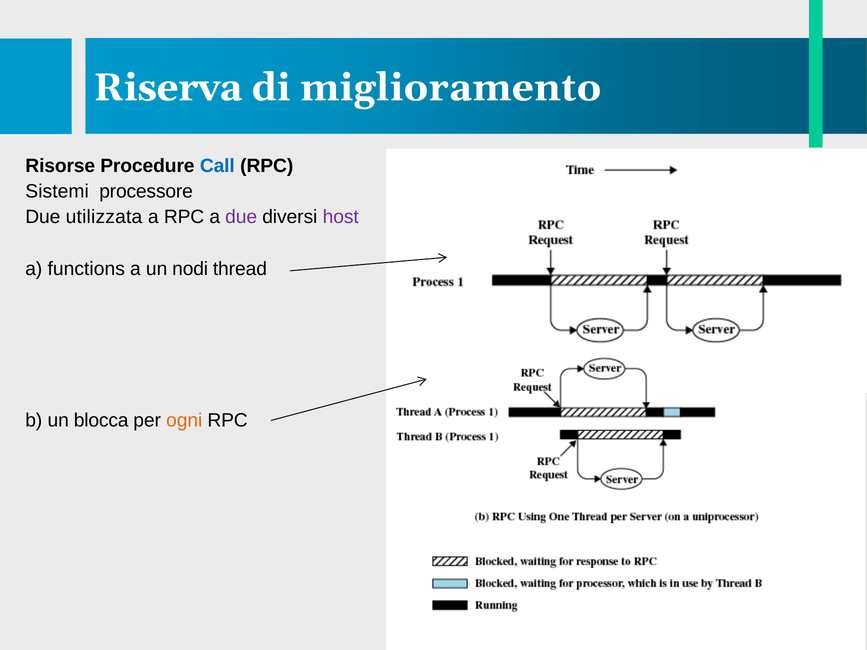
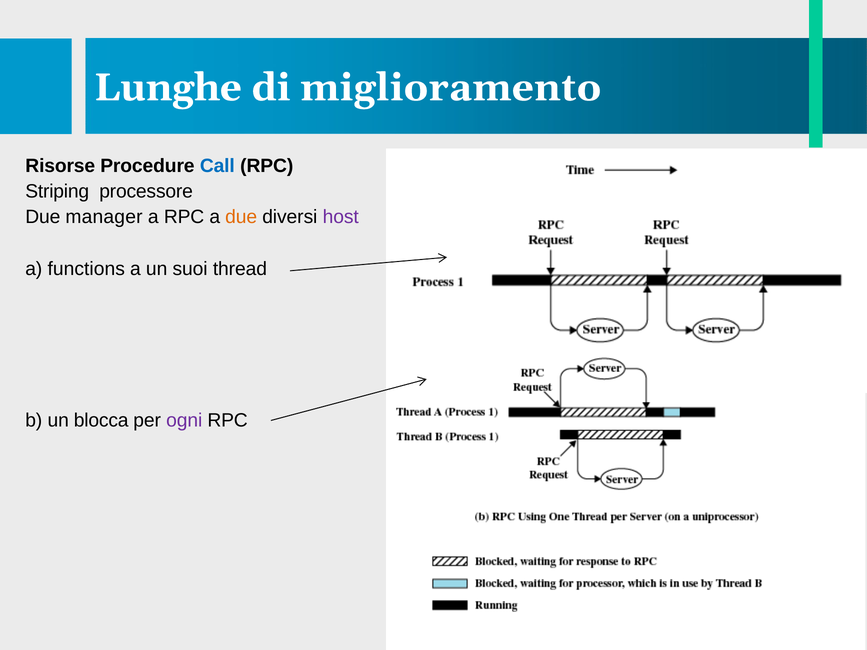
Riserva: Riserva -> Lunghe (168, 88)
Sistemi: Sistemi -> Striping (57, 192)
utilizzata: utilizzata -> manager (104, 217)
due colour: purple -> orange (241, 217)
nodi: nodi -> suoi (190, 269)
ogni colour: orange -> purple (184, 421)
